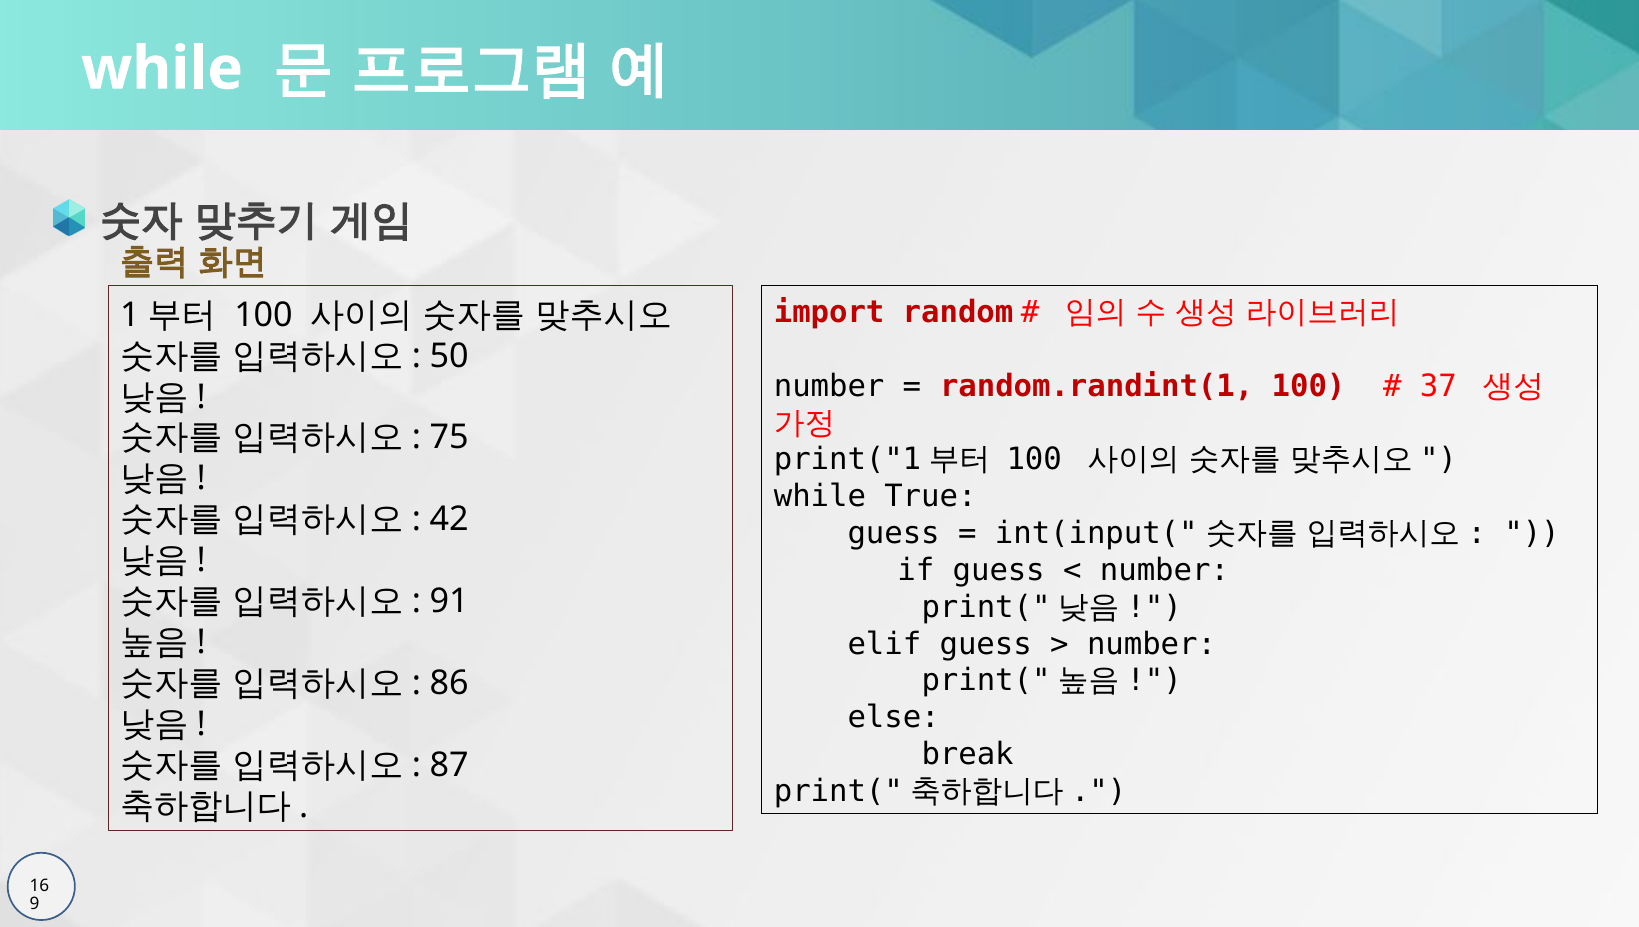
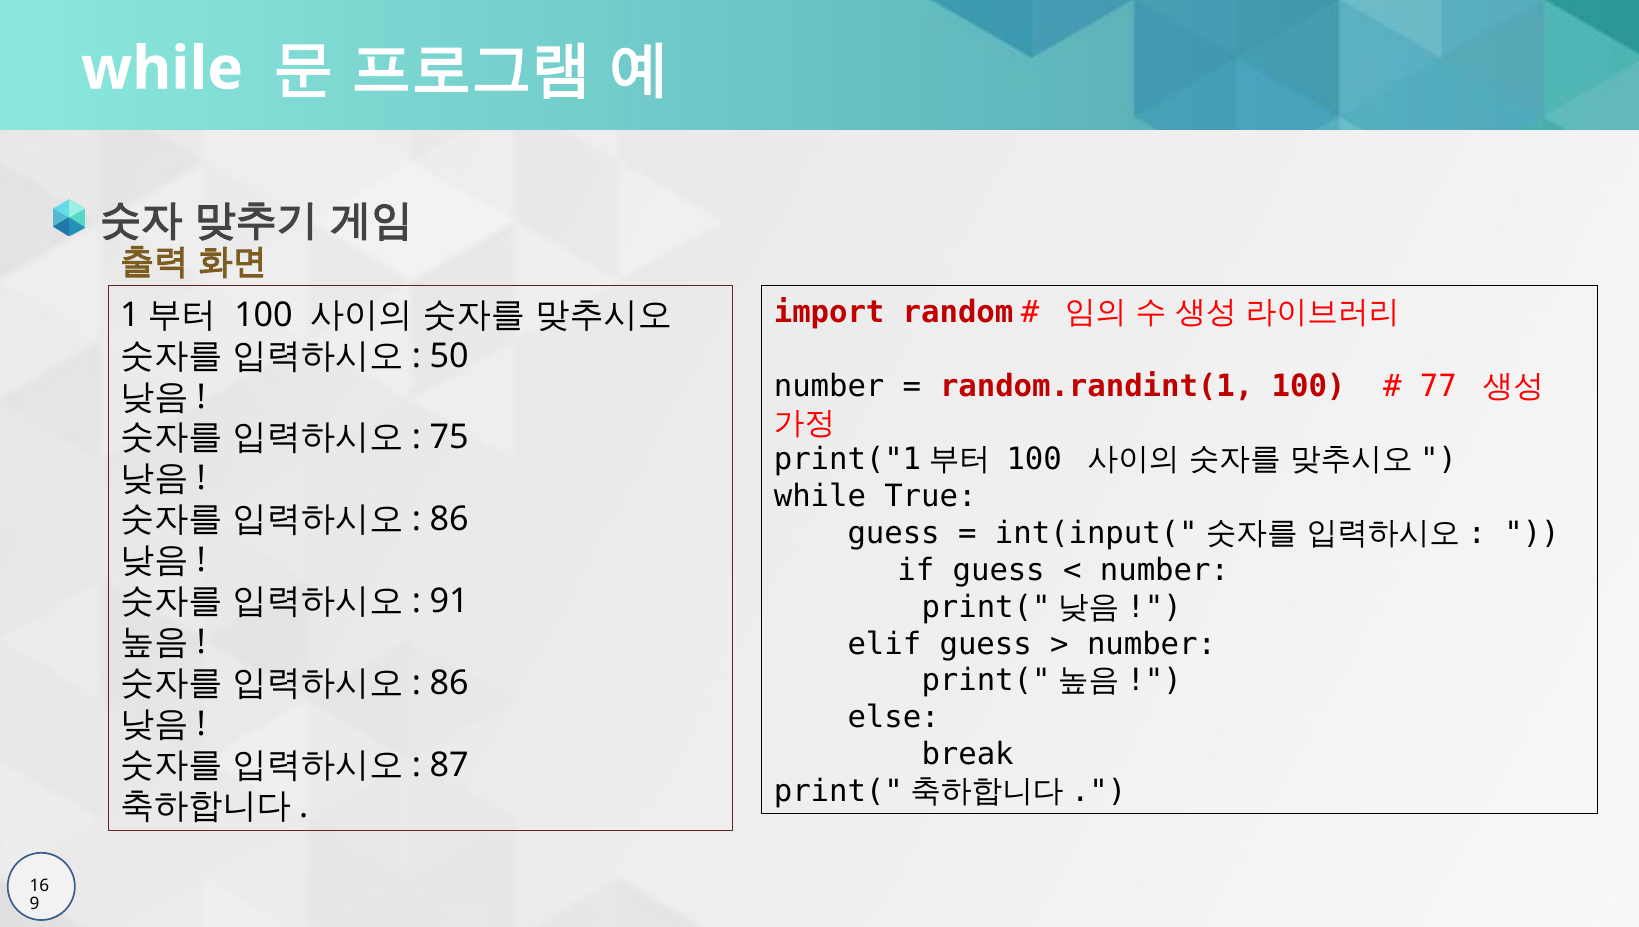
37: 37 -> 77 (1438, 386)
42: 42 -> 86 (449, 519)
